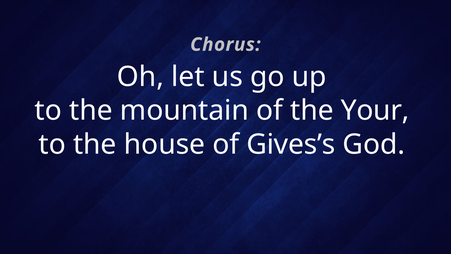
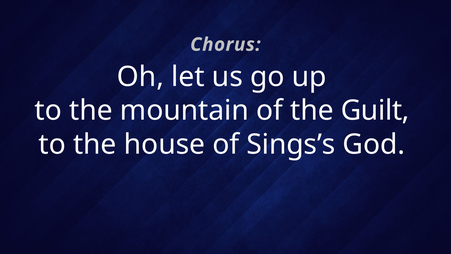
Your: Your -> Guilt (375, 110)
Gives’s: Gives’s -> Sings’s (291, 144)
